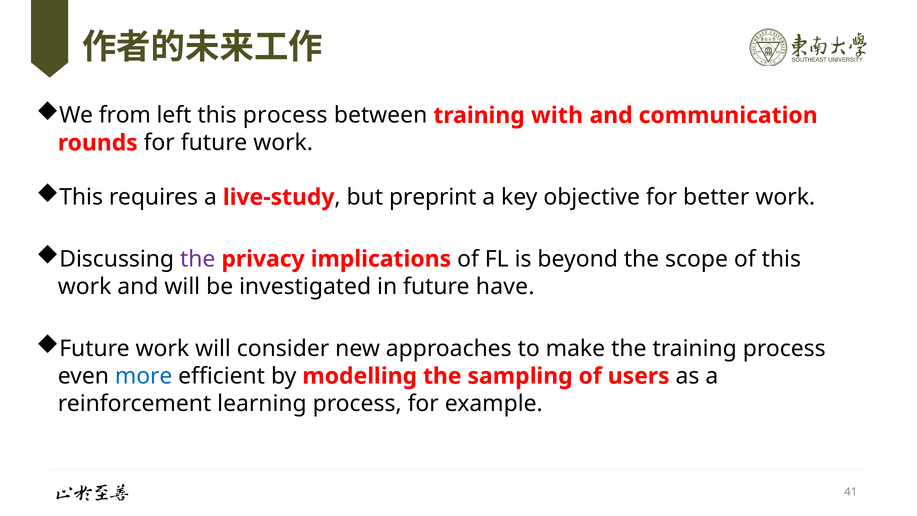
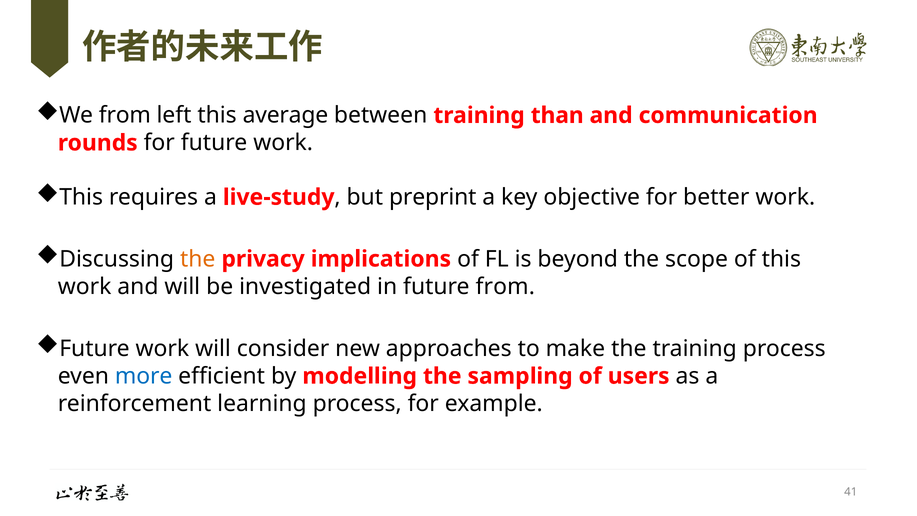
this process: process -> average (285, 115)
with: with -> than (557, 115)
the colour: purple -> orange (198, 259)
future have: have -> from (505, 286)
